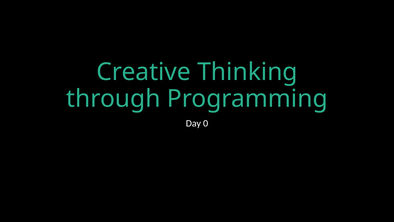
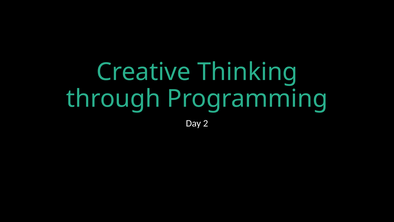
0: 0 -> 2 (206, 123)
